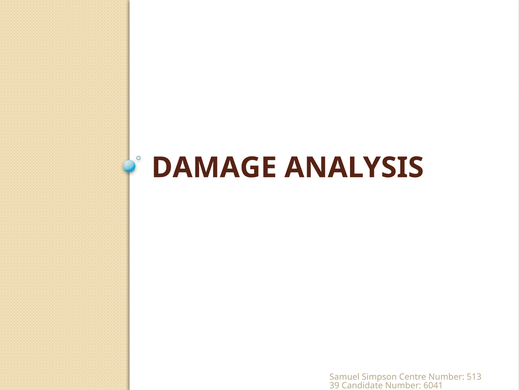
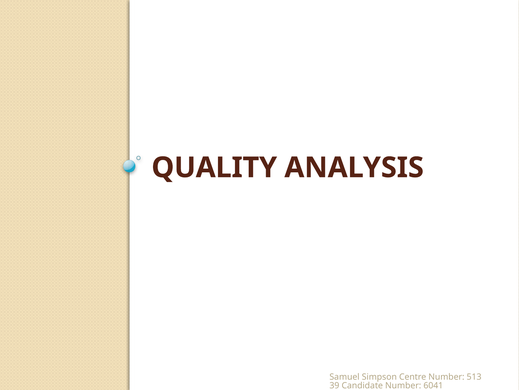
DAMAGE: DAMAGE -> QUALITY (214, 167)
